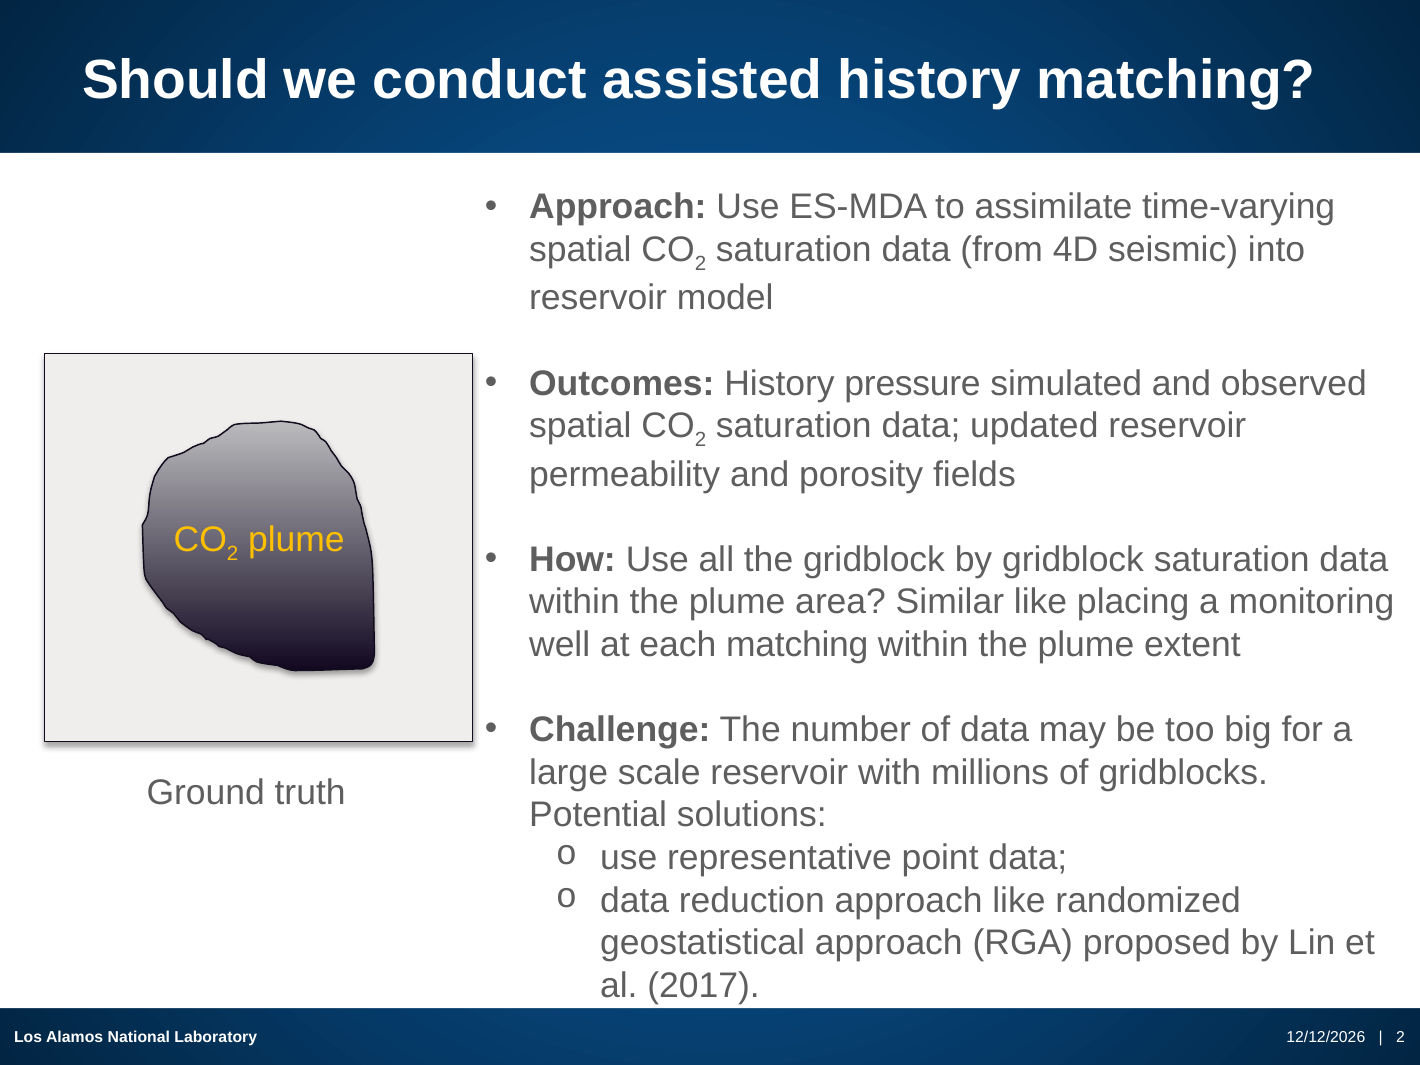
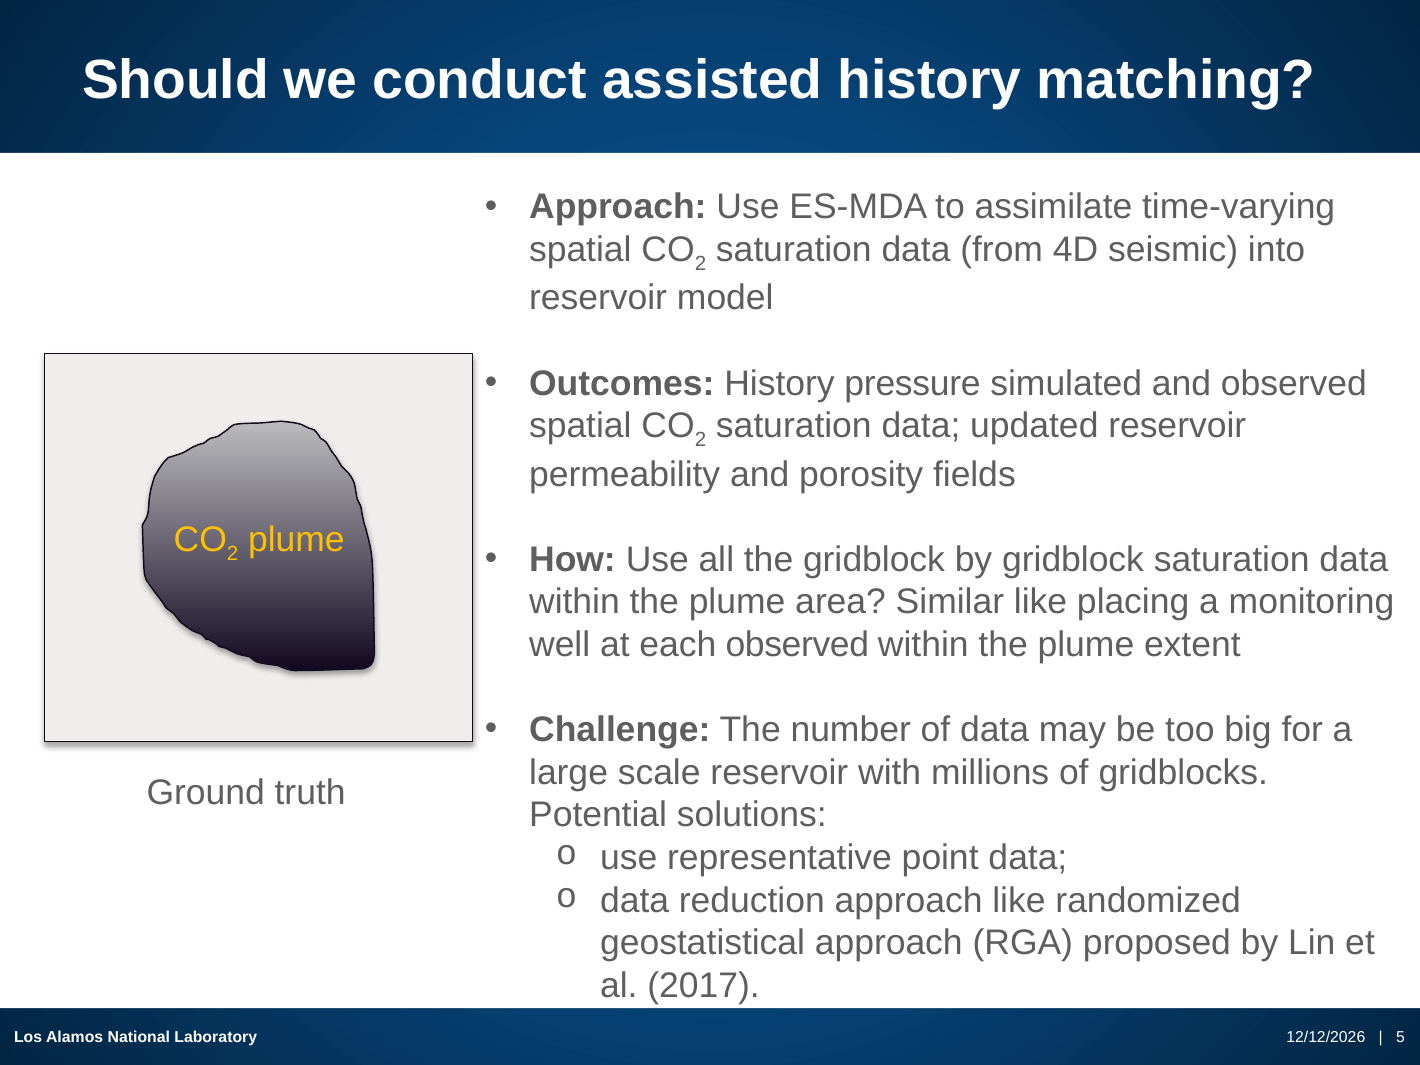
each matching: matching -> observed (797, 645)
2: 2 -> 5 (1400, 1038)
